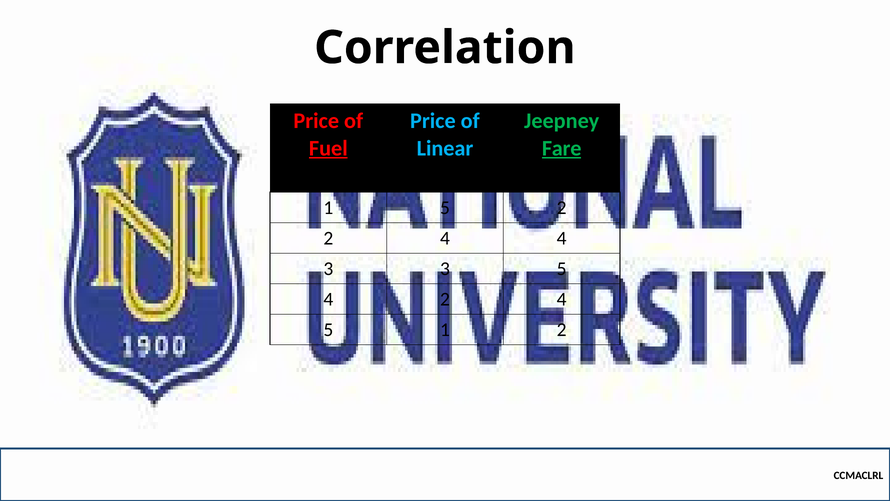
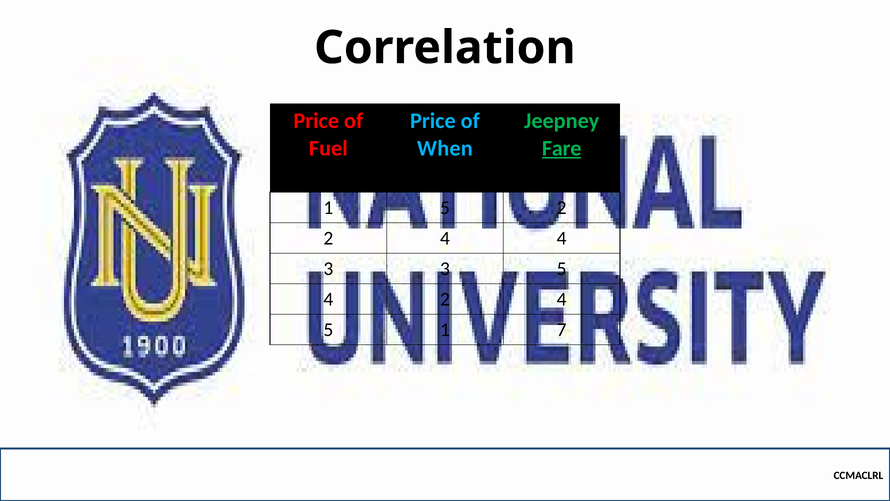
Fuel underline: present -> none (328, 148)
Linear: Linear -> When (445, 148)
1 2: 2 -> 7 (562, 330)
